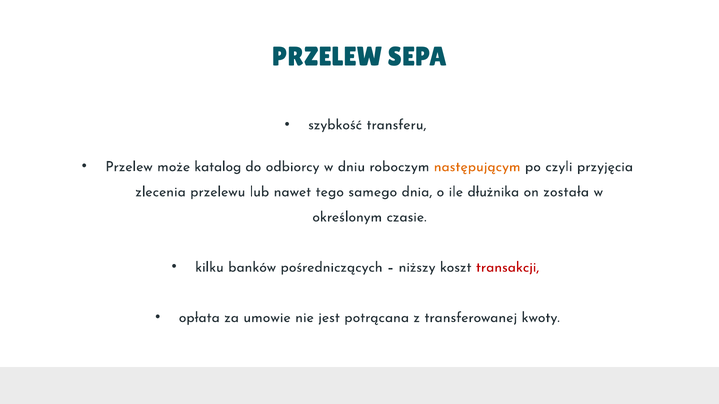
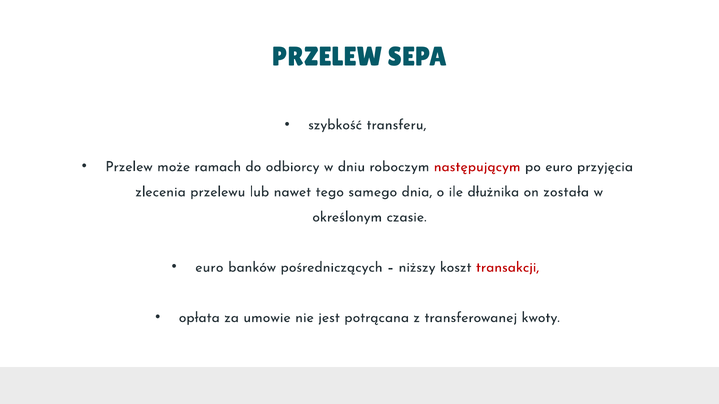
katalog: katalog -> ramach (218, 167)
następującym colour: orange -> red (477, 167)
po czyli: czyli -> euro (559, 167)
kilku: kilku -> euro (209, 267)
